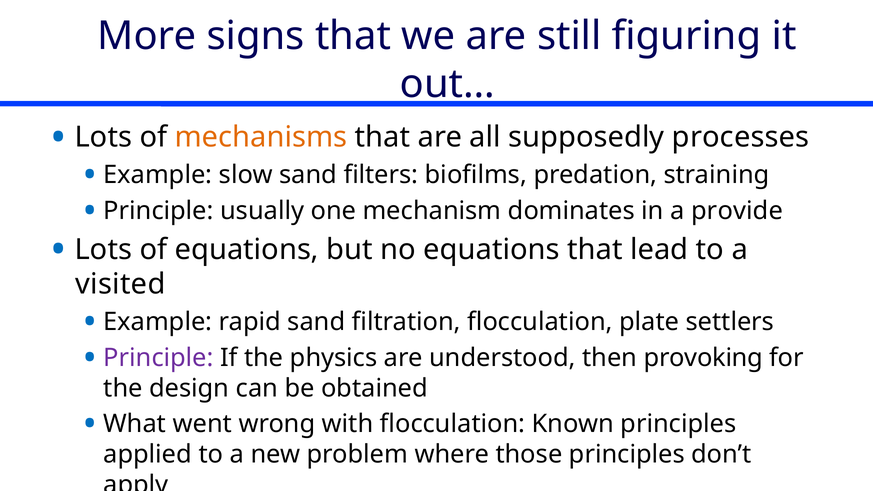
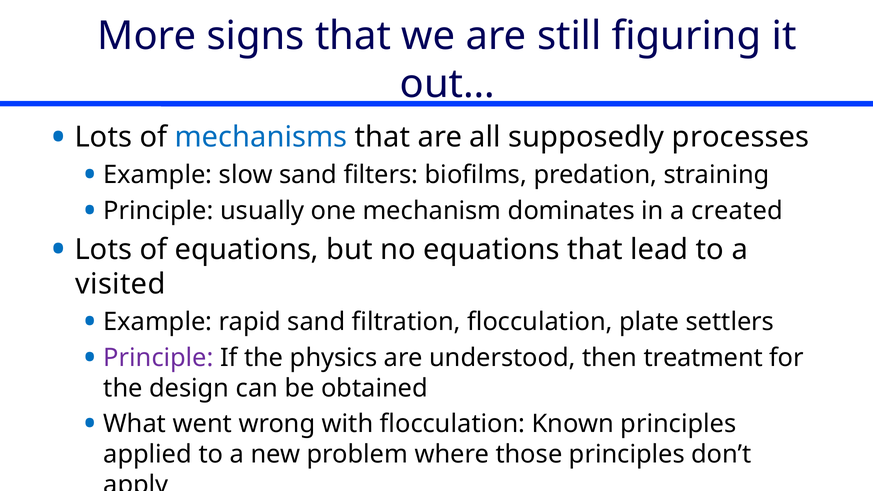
mechanisms colour: orange -> blue (261, 137)
provide: provide -> created (737, 211)
provoking: provoking -> treatment (703, 358)
